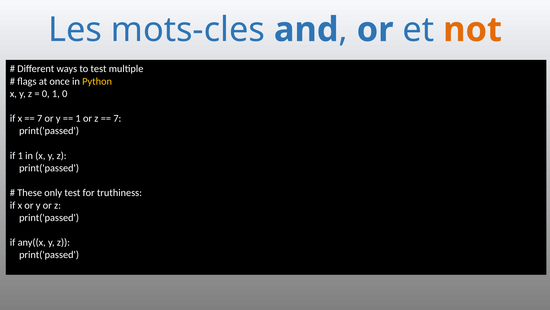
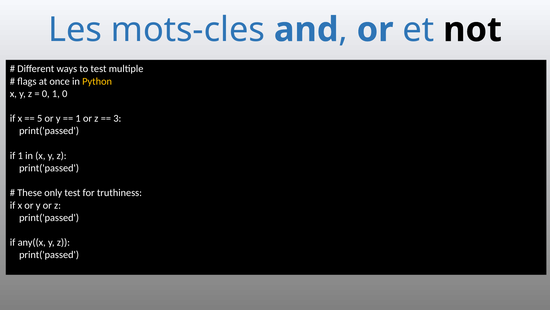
not colour: orange -> black (473, 30)
7: 7 -> 5 (40, 118)
7: 7 -> 3 (117, 118)
